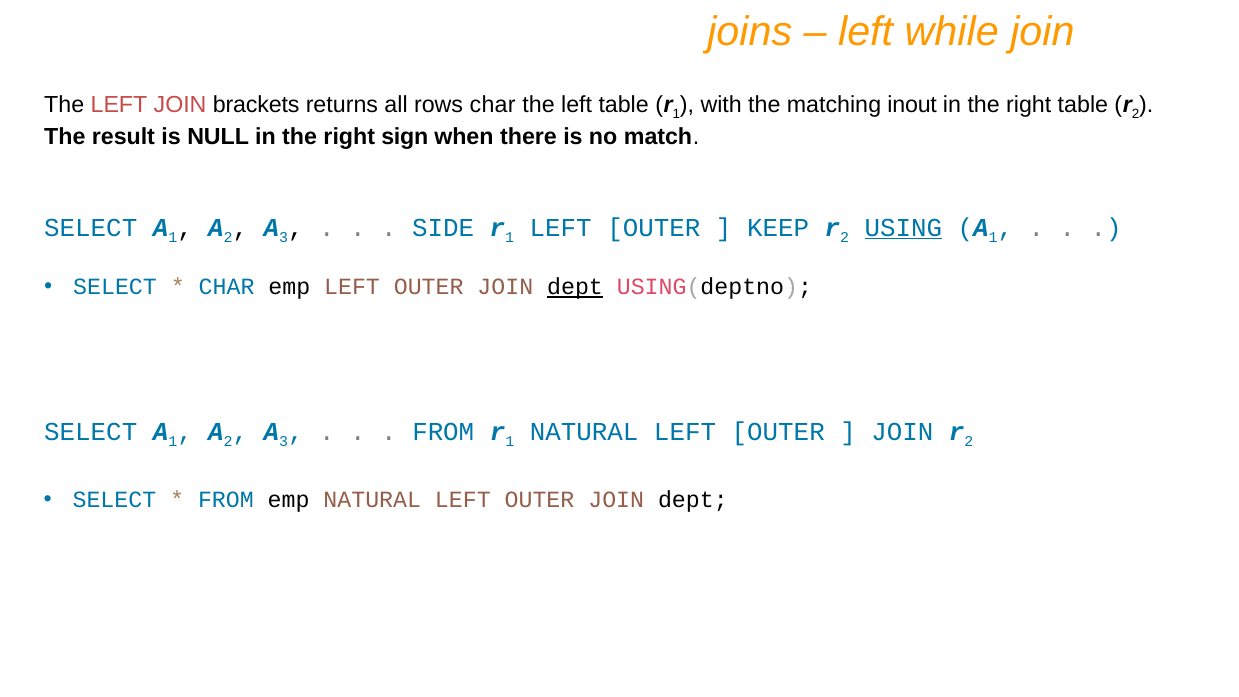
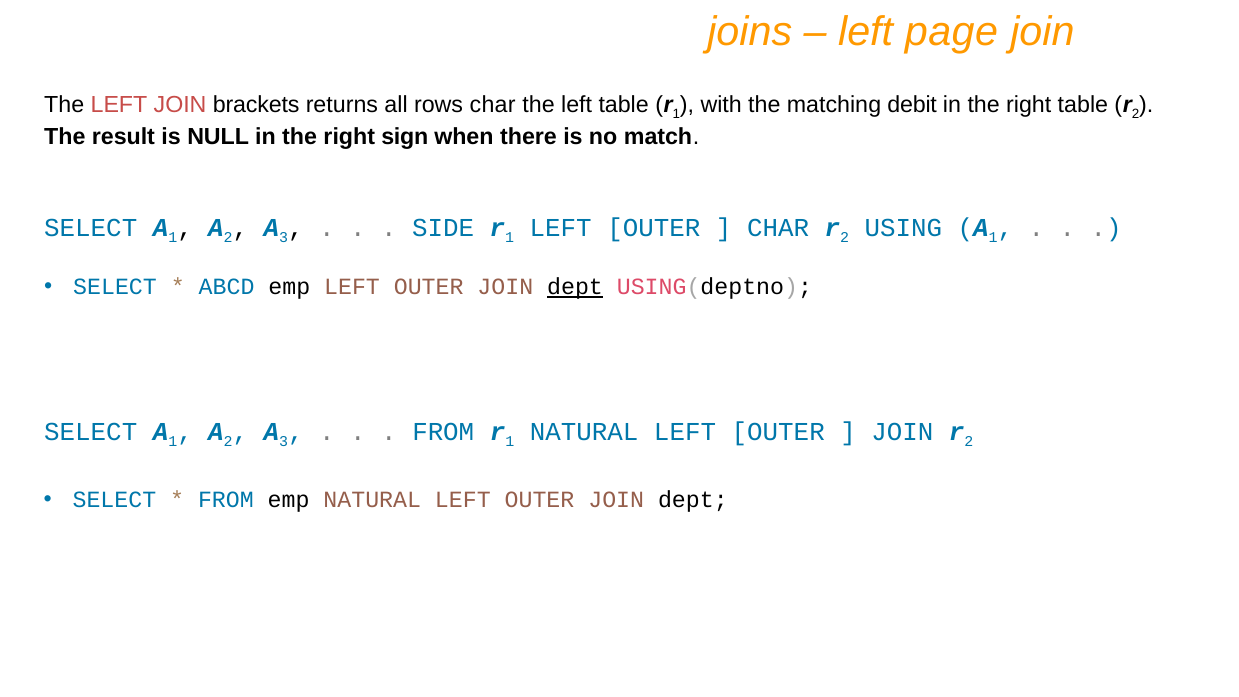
while: while -> page (951, 32)
inout: inout -> debit (912, 105)
KEEP: KEEP -> CHAR (778, 228)
USING underline: present -> none (903, 228)
CHAR: CHAR -> ABCD (227, 287)
